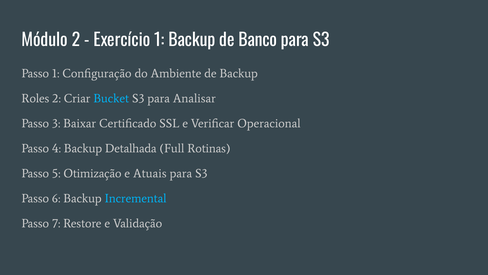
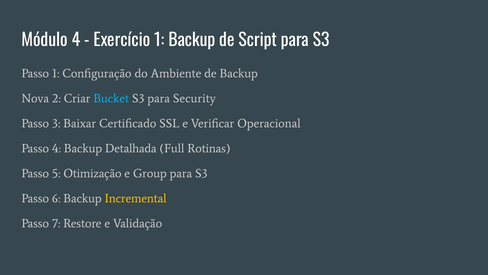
Módulo 2: 2 -> 4 (76, 40)
Banco: Banco -> Script (258, 40)
Roles: Roles -> Nova (35, 98)
Analisar: Analisar -> Security (194, 98)
Atuais: Atuais -> Group (150, 173)
Incremental colour: light blue -> yellow (136, 198)
